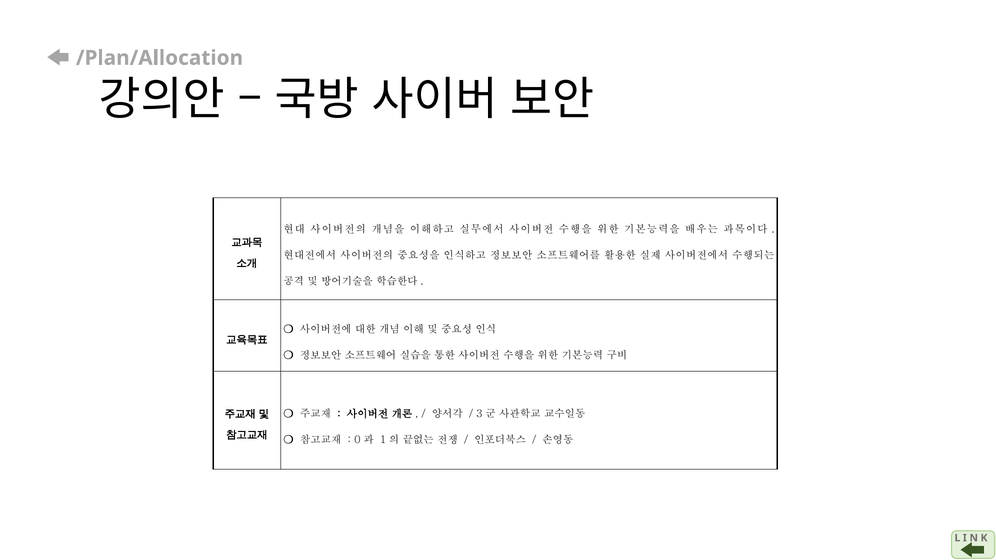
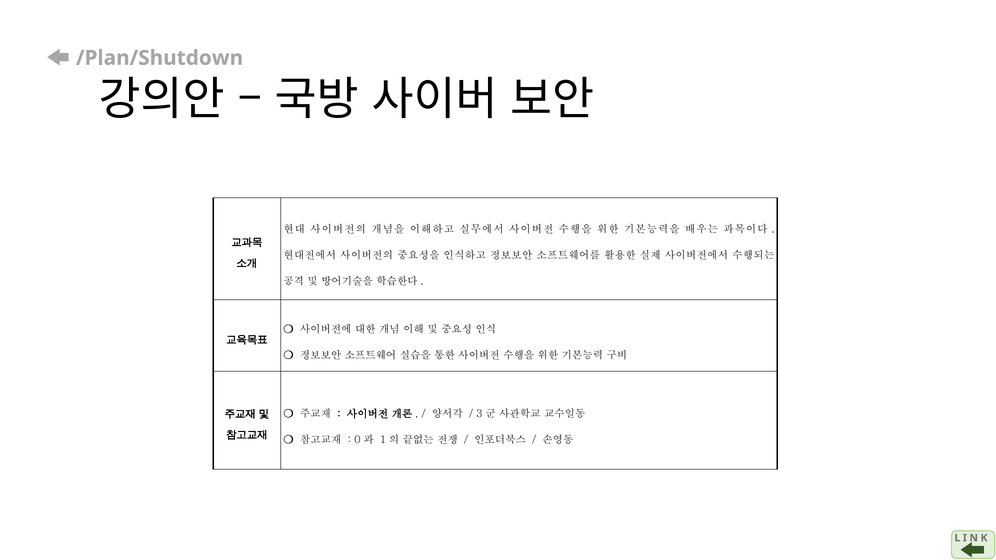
/Plan/Allocation: /Plan/Allocation -> /Plan/Shutdown (160, 58)
